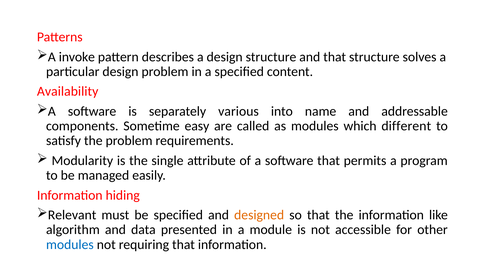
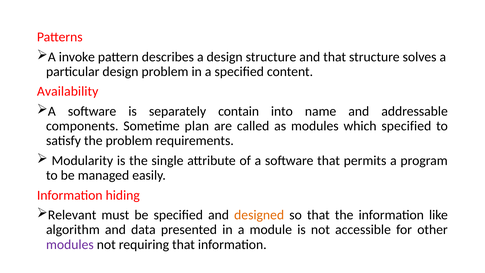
various: various -> contain (239, 111)
easy: easy -> plan (197, 126)
which different: different -> specified (406, 126)
modules colour: blue -> purple (70, 244)
